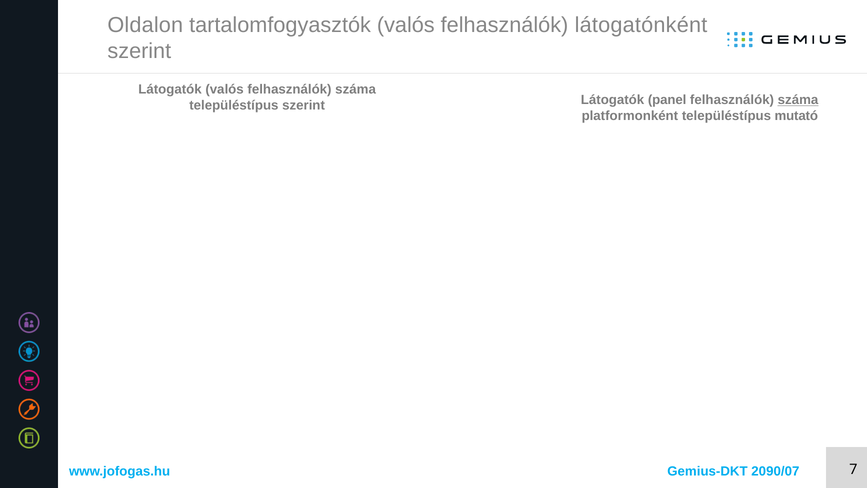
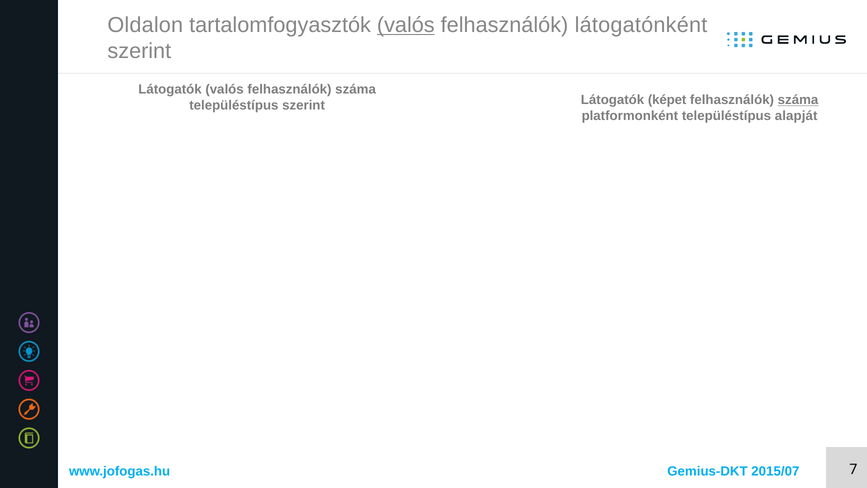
valós underline: none -> present (406, 25)
panel: panel -> képet (667, 100)
mutató: mutató -> alapját (796, 116)
2090/07: 2090/07 -> 2015/07 (775, 471)
